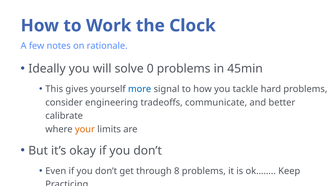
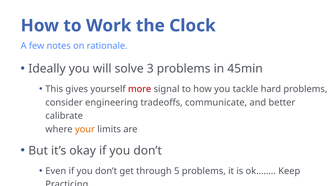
0: 0 -> 3 (150, 69)
more colour: blue -> red (140, 89)
8: 8 -> 5 (177, 171)
